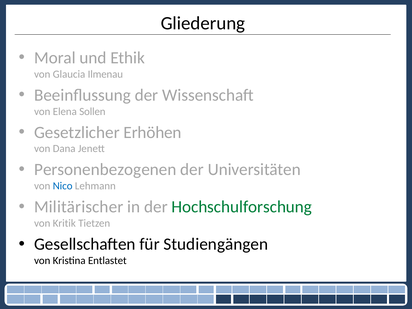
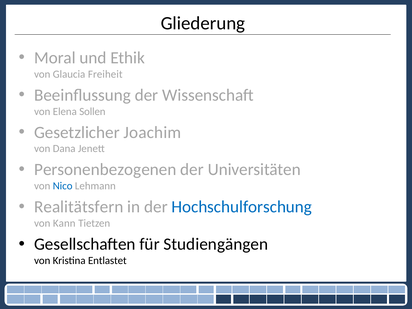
Ilmenau: Ilmenau -> Freiheit (105, 74)
Erhöhen: Erhöhen -> Joachim (152, 132)
Militärischer: Militärischer -> Realitätsfern (79, 207)
Hochschulforschung colour: green -> blue (242, 207)
Kritik: Kritik -> Kann (64, 223)
